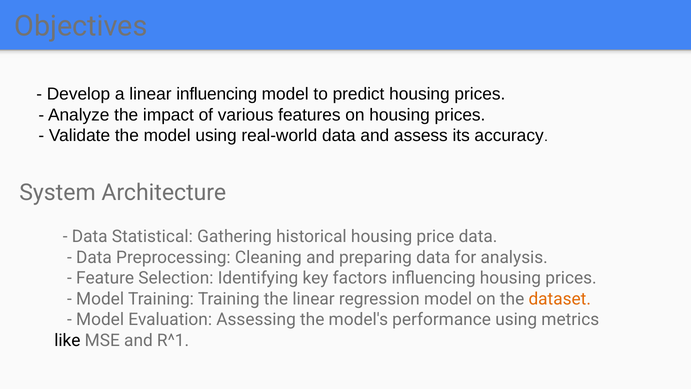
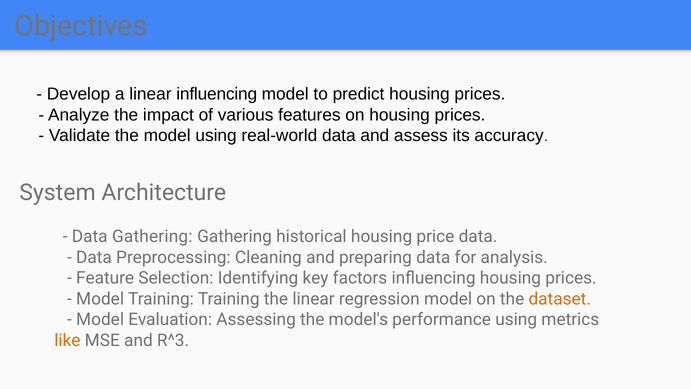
Data Statistical: Statistical -> Gathering (152, 237)
like colour: black -> orange (67, 340)
R^1: R^1 -> R^3 (173, 340)
